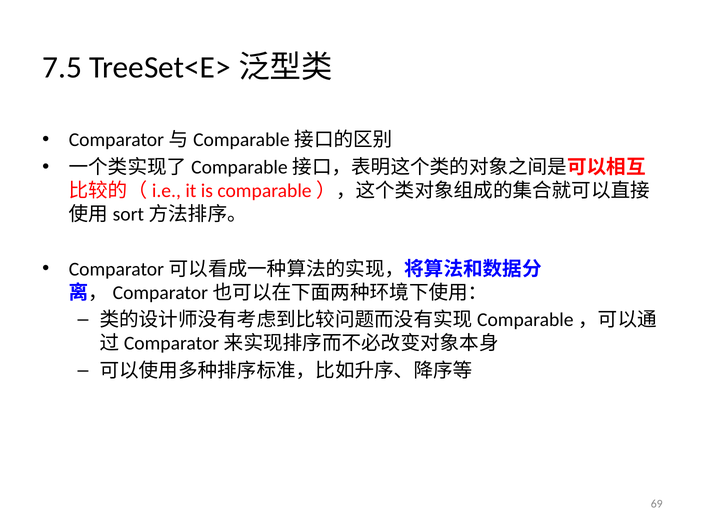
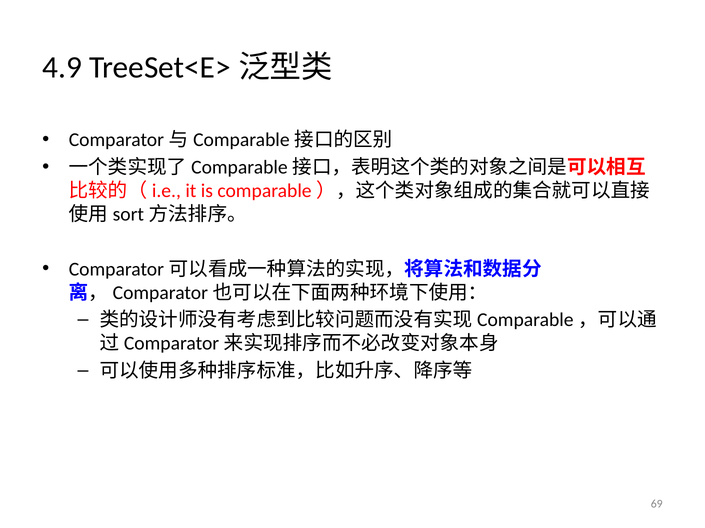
7.5: 7.5 -> 4.9 (62, 67)
